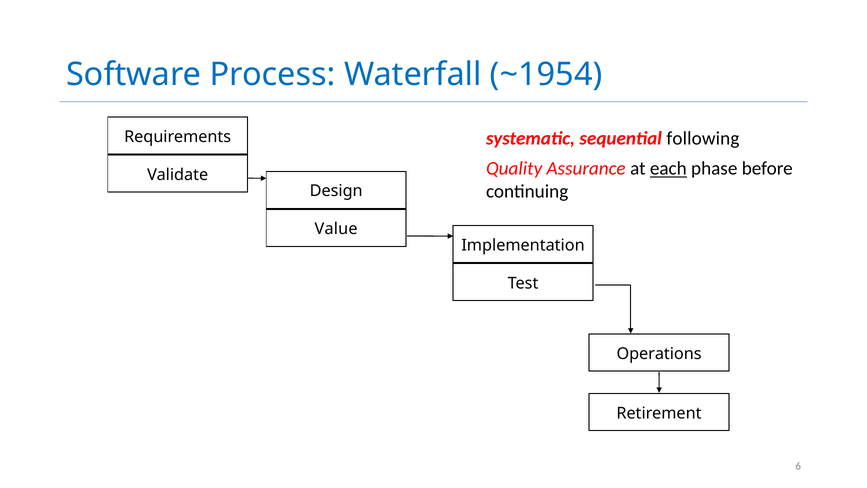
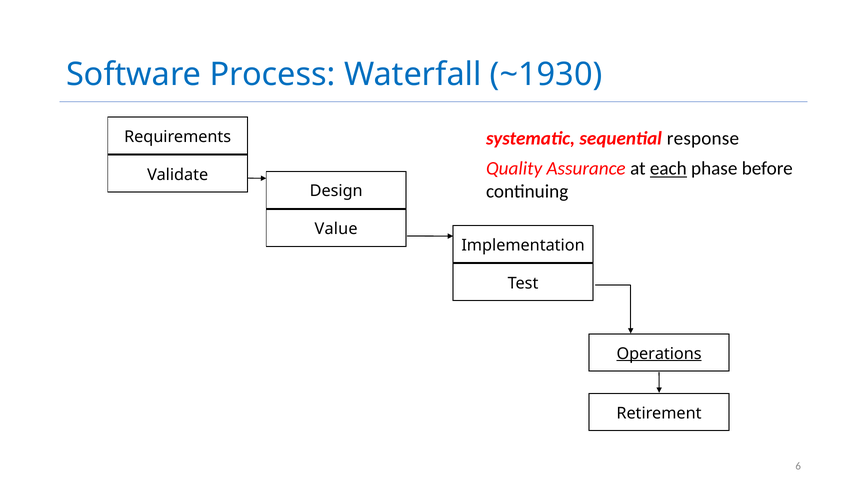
~1954: ~1954 -> ~1930 (546, 75)
following: following -> response (703, 138)
Operations underline: none -> present (659, 353)
